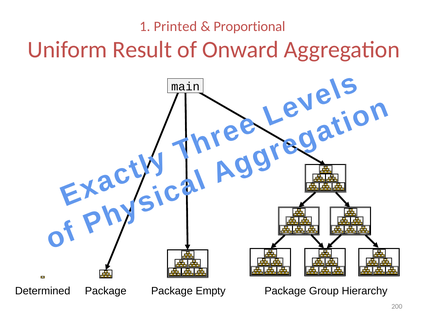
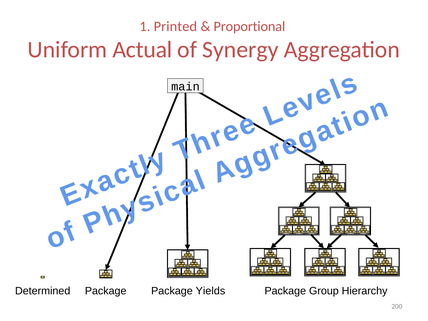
Result: Result -> Actual (142, 50)
Onward: Onward -> Synergy (240, 50)
Empty: Empty -> Yields (211, 291)
